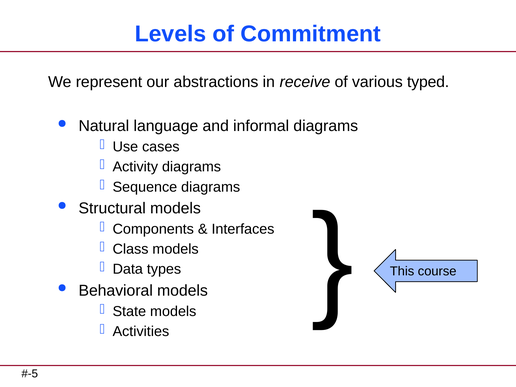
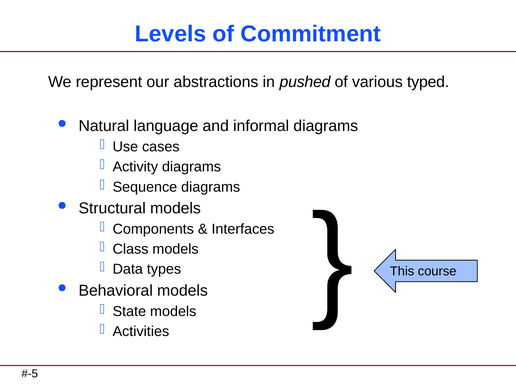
receive: receive -> pushed (305, 82)
